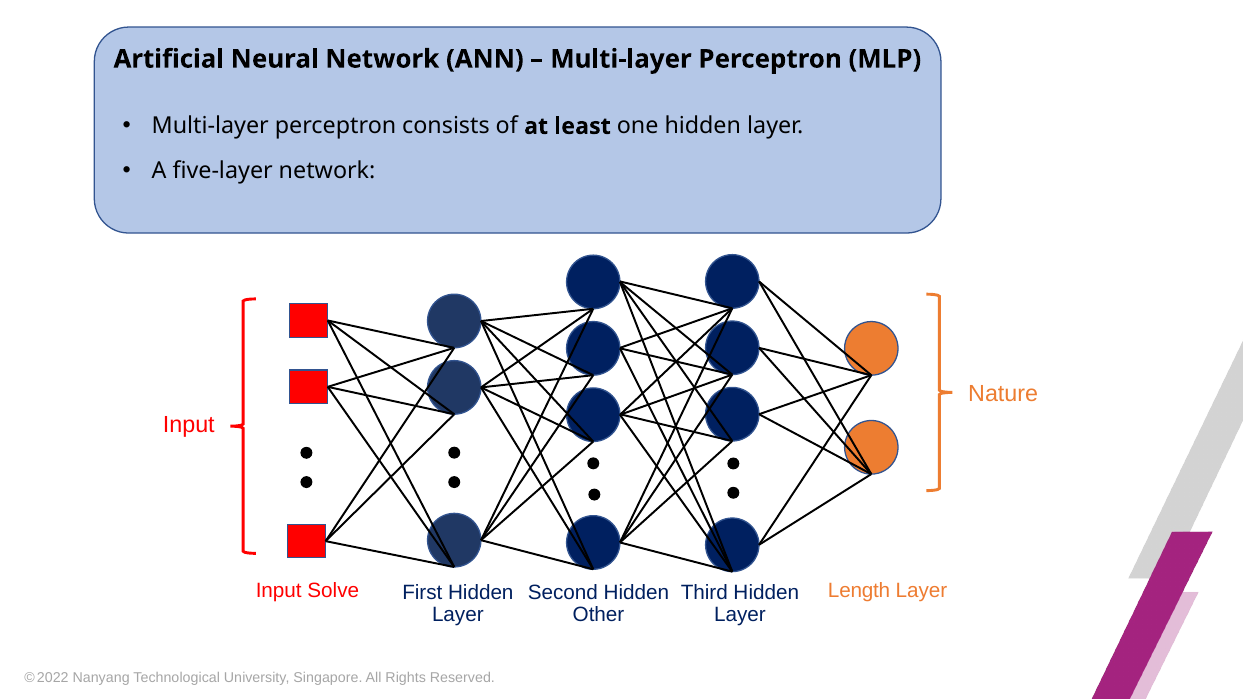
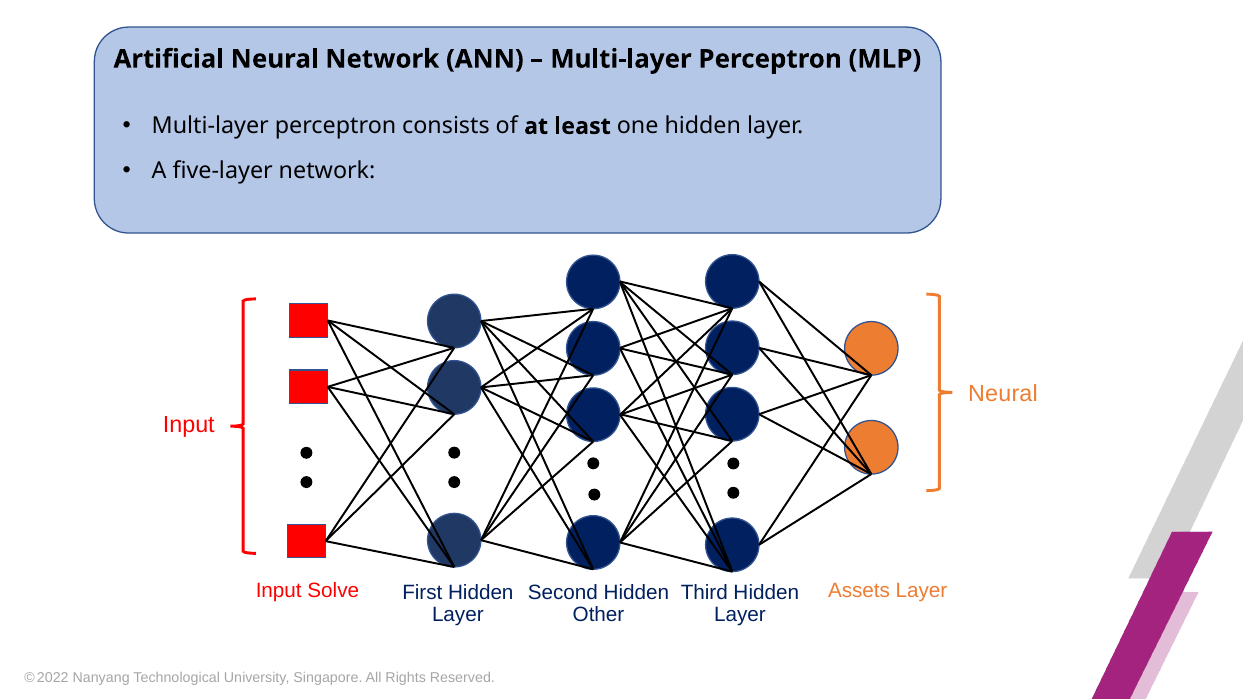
Nature: Nature -> Neural (1003, 394)
Length: Length -> Assets (859, 591)
